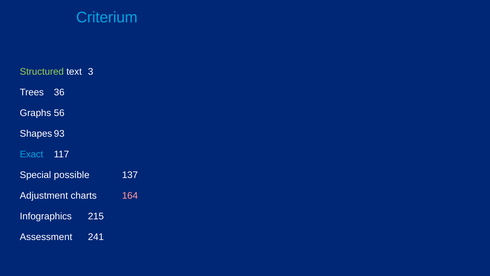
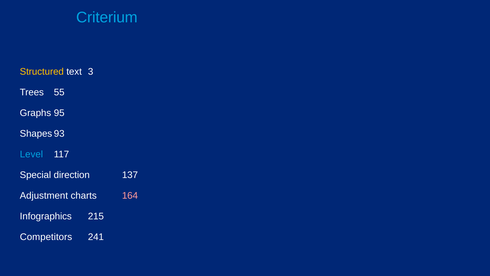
Structured colour: light green -> yellow (42, 72)
36: 36 -> 55 (59, 92)
56: 56 -> 95 (59, 113)
Exact: Exact -> Level (31, 154)
possible: possible -> direction (72, 175)
Assessment: Assessment -> Competitors (46, 237)
